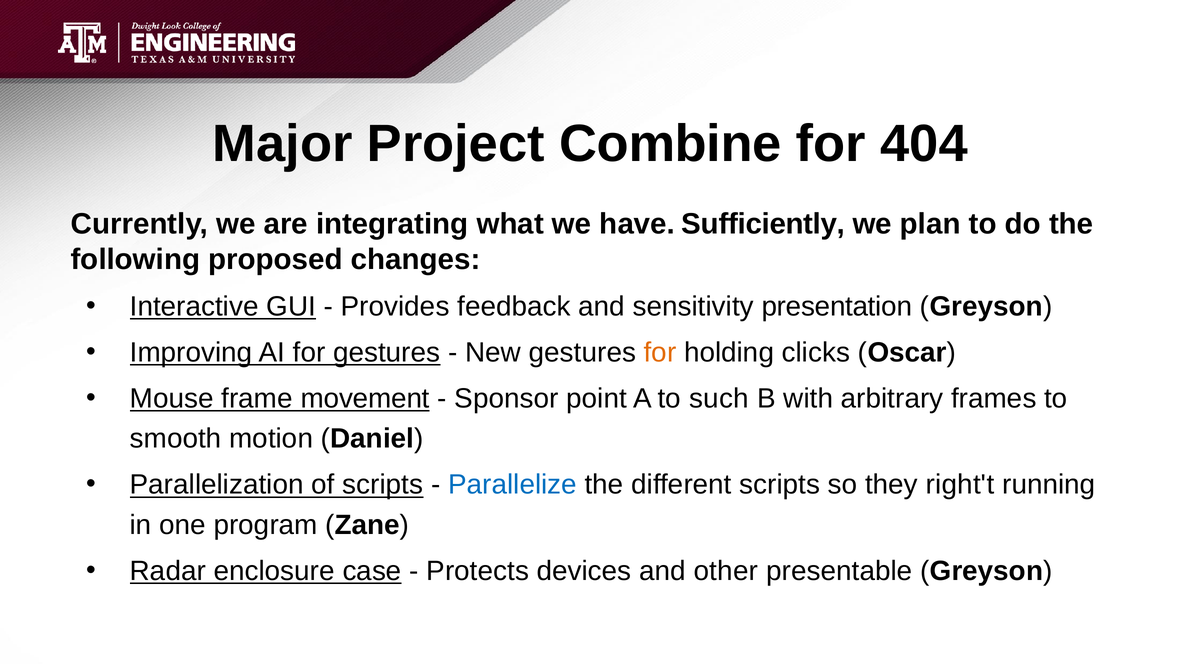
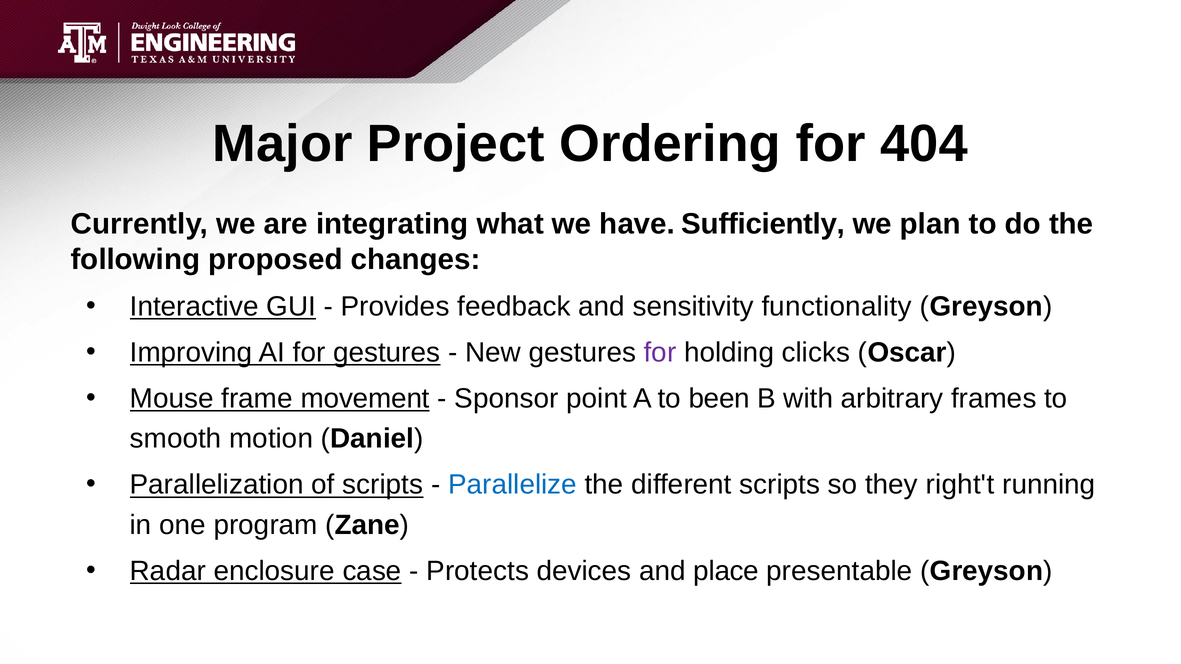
Combine: Combine -> Ordering (670, 144)
presentation: presentation -> functionality (837, 307)
for colour: orange -> purple (660, 353)
such: such -> been (719, 399)
other: other -> place (726, 571)
